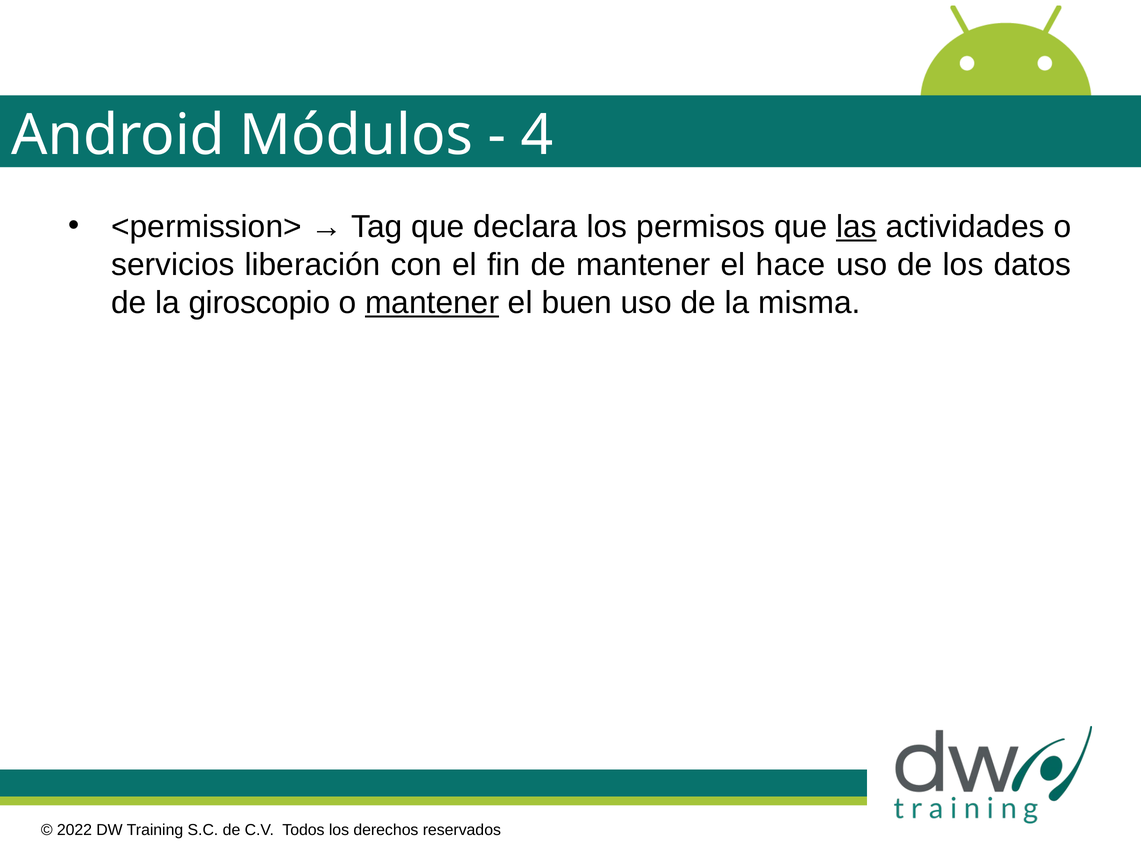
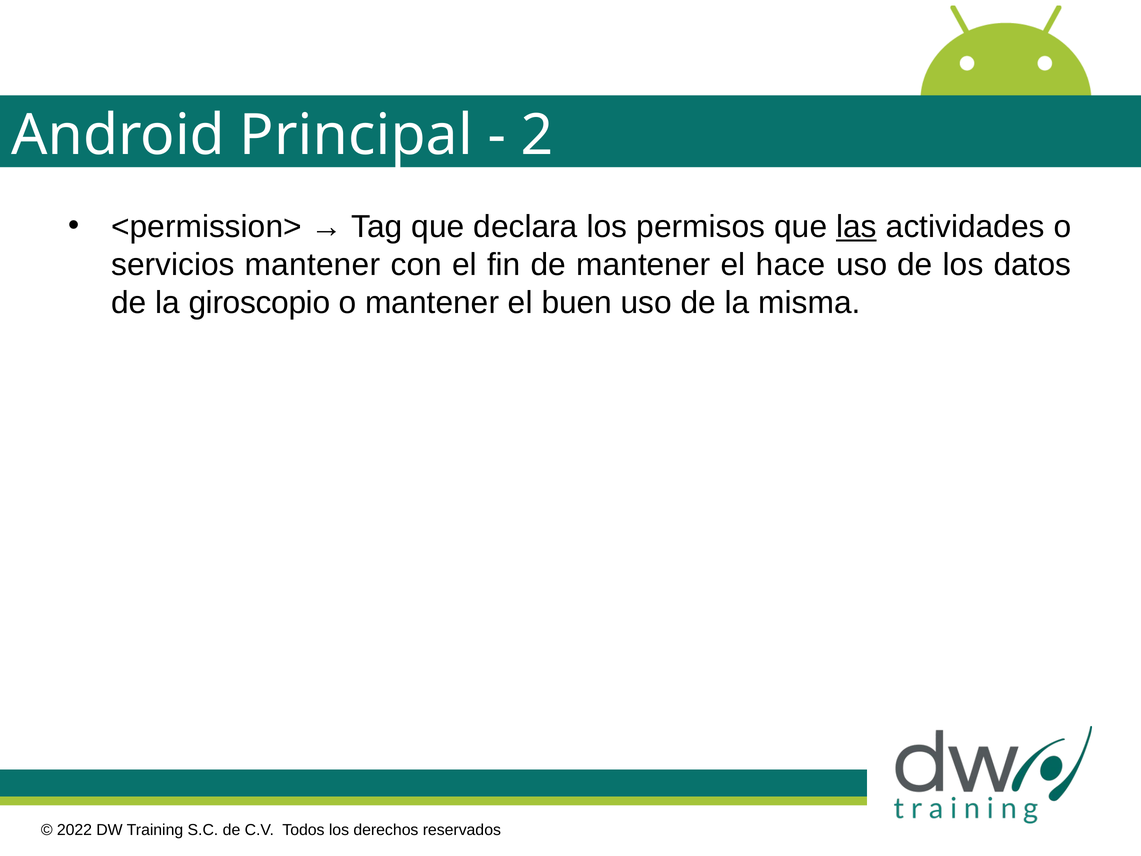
Módulos: Módulos -> Principal (356, 135)
4: 4 -> 2 (537, 135)
servicios liberación: liberación -> mantener (313, 265)
mantener underline: present -> none (432, 303)
